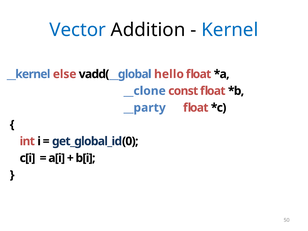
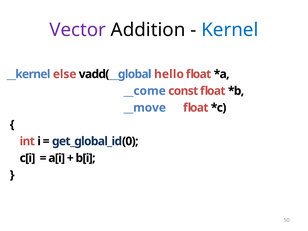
Vector colour: blue -> purple (78, 30)
__clone: __clone -> __come (145, 91)
__party: __party -> __move (145, 108)
